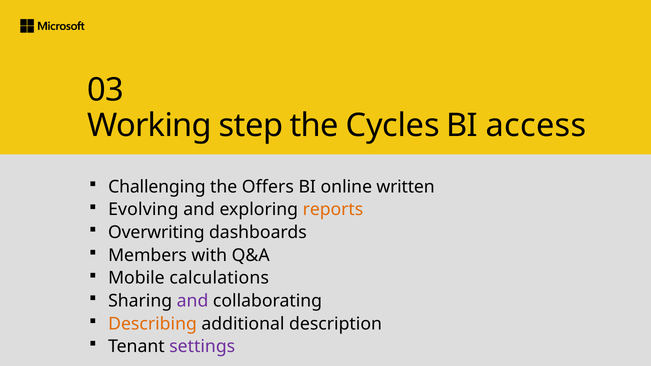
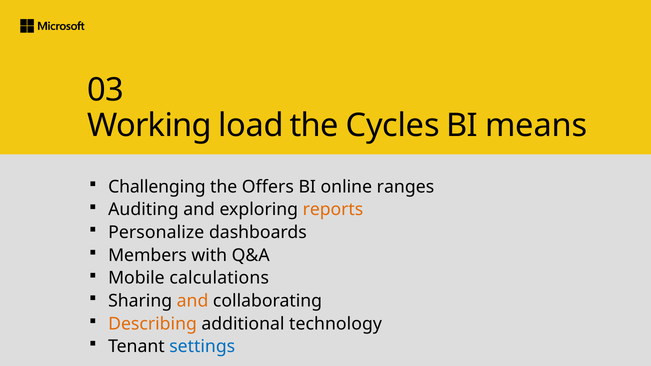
step: step -> load (251, 125)
access: access -> means (536, 125)
written: written -> ranges (405, 187)
Evolving: Evolving -> Auditing (143, 210)
Overwriting: Overwriting -> Personalize (156, 233)
and colour: purple -> orange (193, 301)
description: description -> technology (336, 324)
settings colour: purple -> blue (202, 347)
